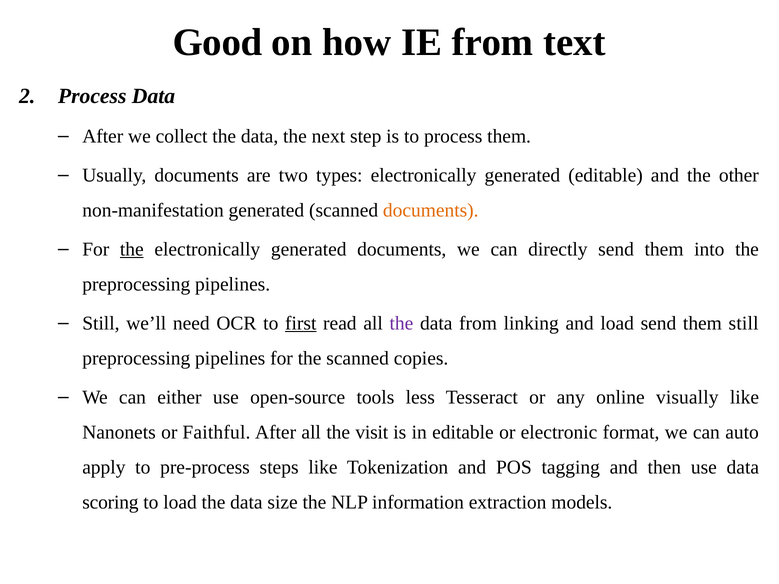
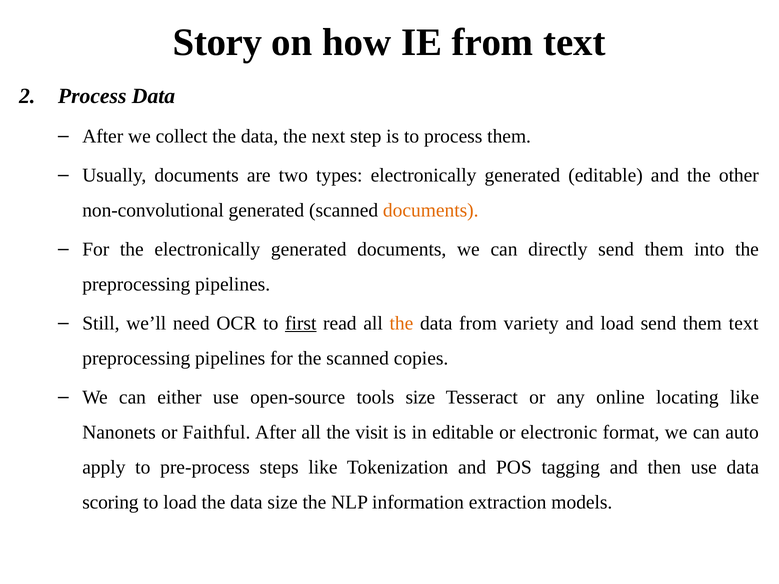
Good: Good -> Story (217, 42)
non-manifestation: non-manifestation -> non-convolutional (153, 210)
the underline: present -> none (132, 249)
the colour: purple -> orange (401, 323)
linking: linking -> variety (531, 323)
them still: still -> text (744, 323)
tools less: less -> size (420, 397)
visually: visually -> locating (687, 397)
